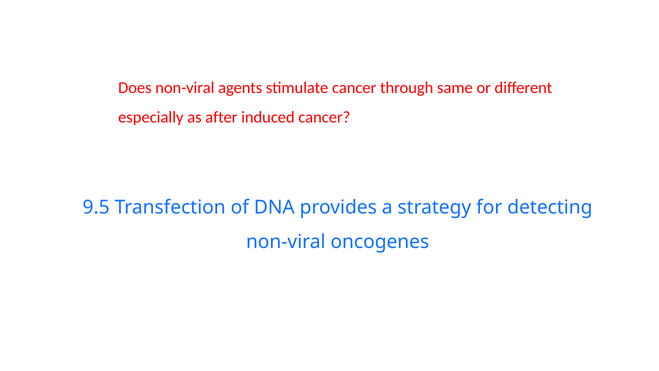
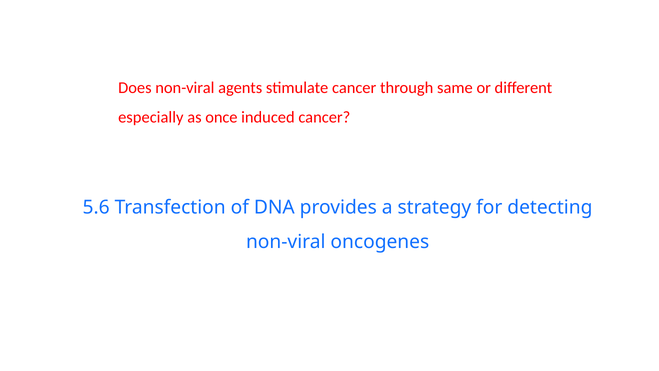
after: after -> once (221, 117)
9.5: 9.5 -> 5.6 (96, 207)
